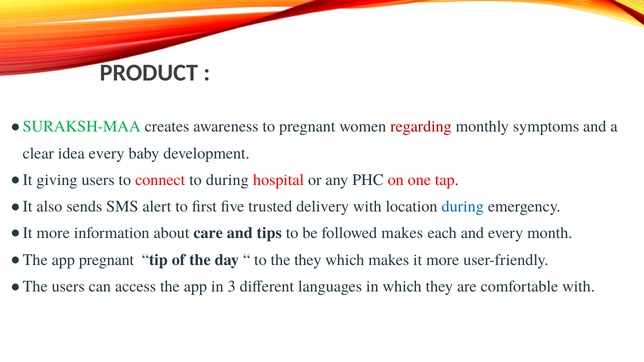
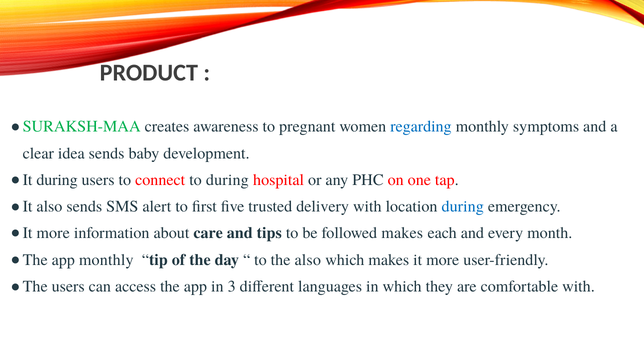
regarding colour: red -> blue (421, 127)
idea every: every -> sends (107, 153)
giving: giving -> during (57, 180)
app pregnant: pregnant -> monthly (106, 260)
the they: they -> also (308, 260)
